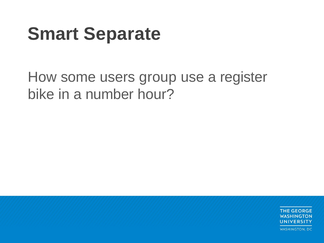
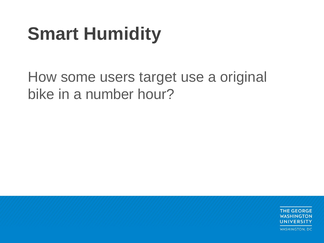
Separate: Separate -> Humidity (122, 34)
group: group -> target (158, 77)
register: register -> original (244, 77)
